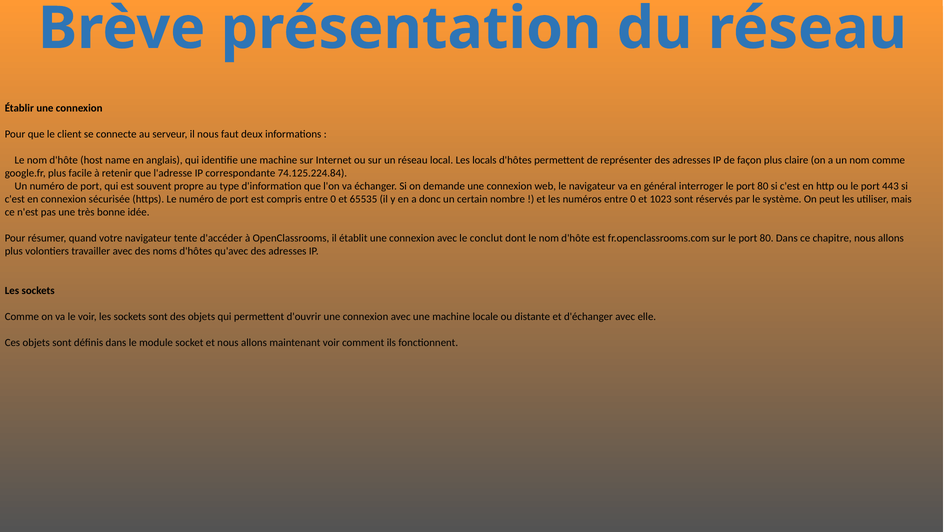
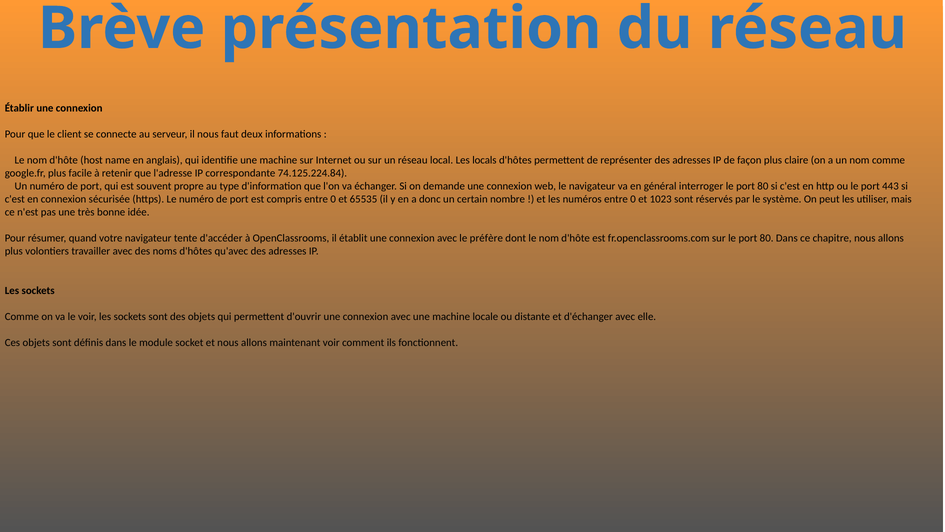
conclut: conclut -> préfère (486, 238)
